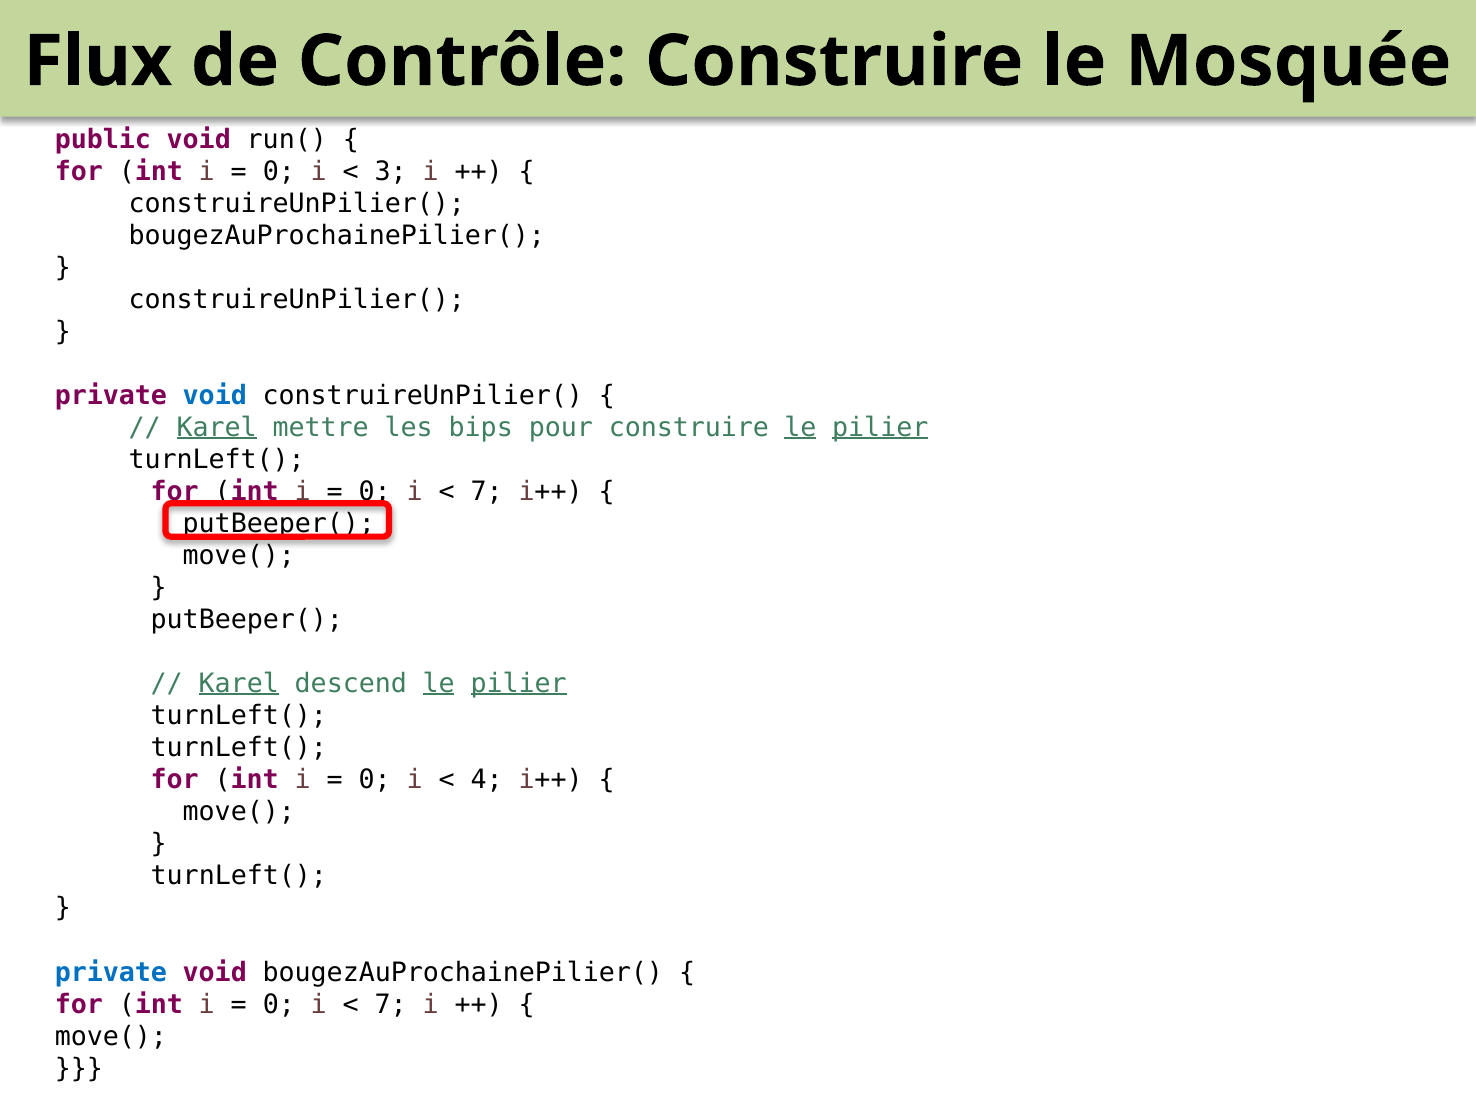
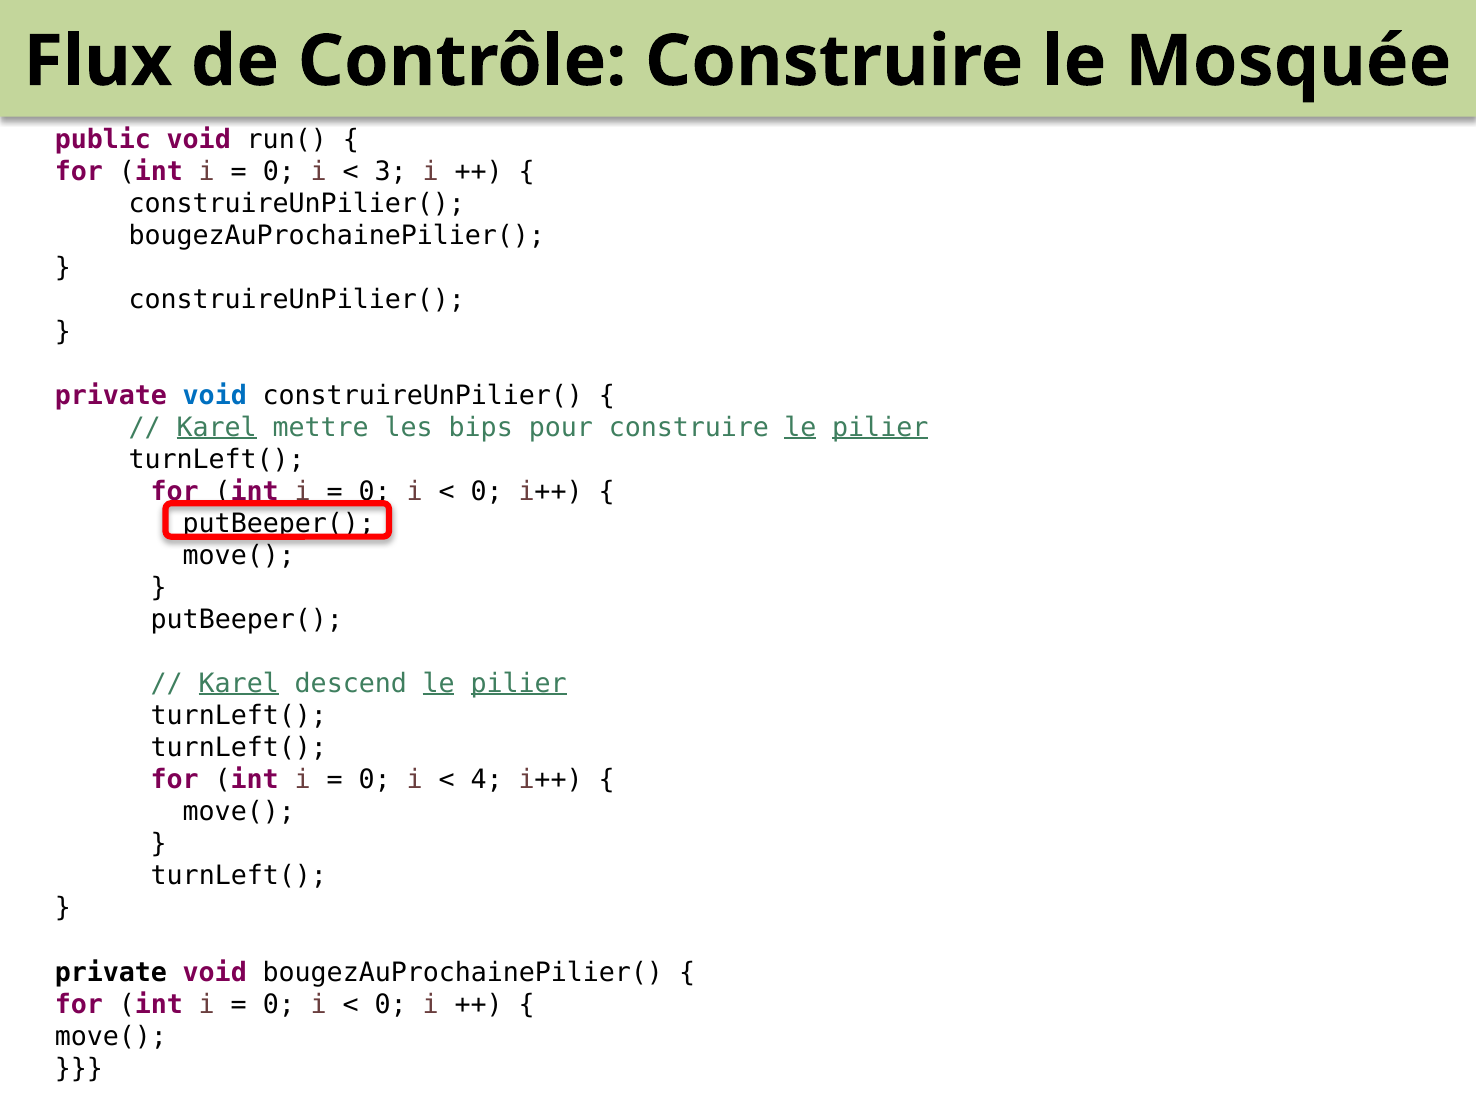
7: 7 -> 0 (487, 492)
private colour: blue -> black (111, 972)
7: 7 -> 0 (391, 1004)
